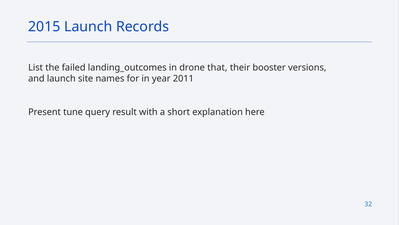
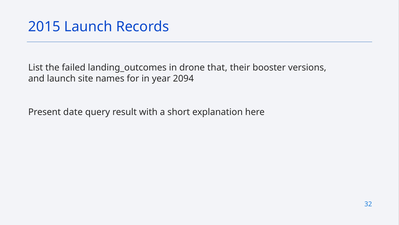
2011: 2011 -> 2094 (183, 78)
tune: tune -> date (73, 112)
